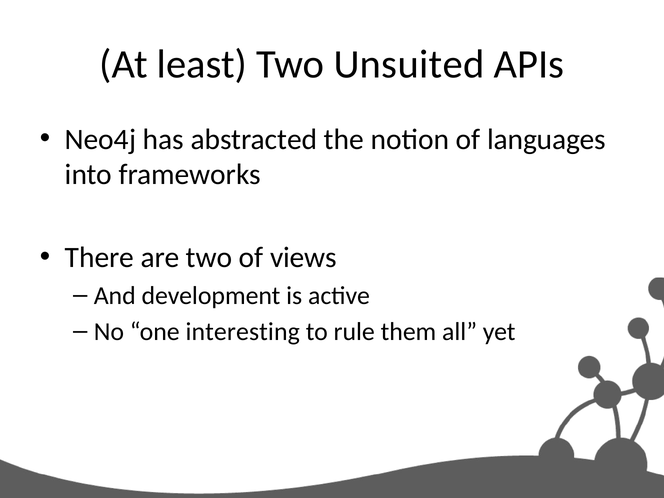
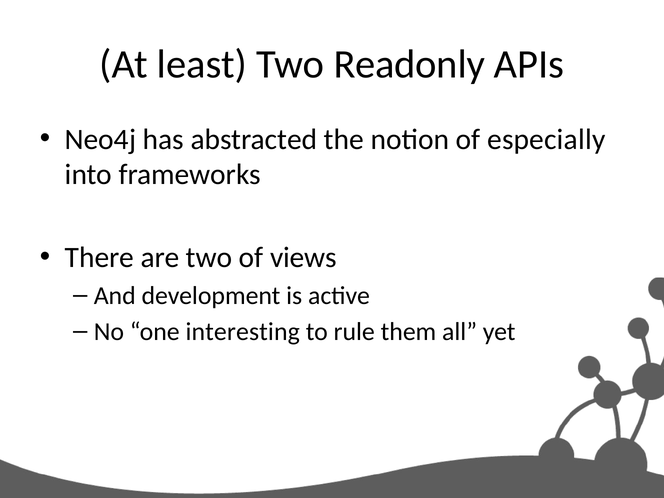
Unsuited: Unsuited -> Readonly (409, 64)
languages: languages -> especially (546, 139)
